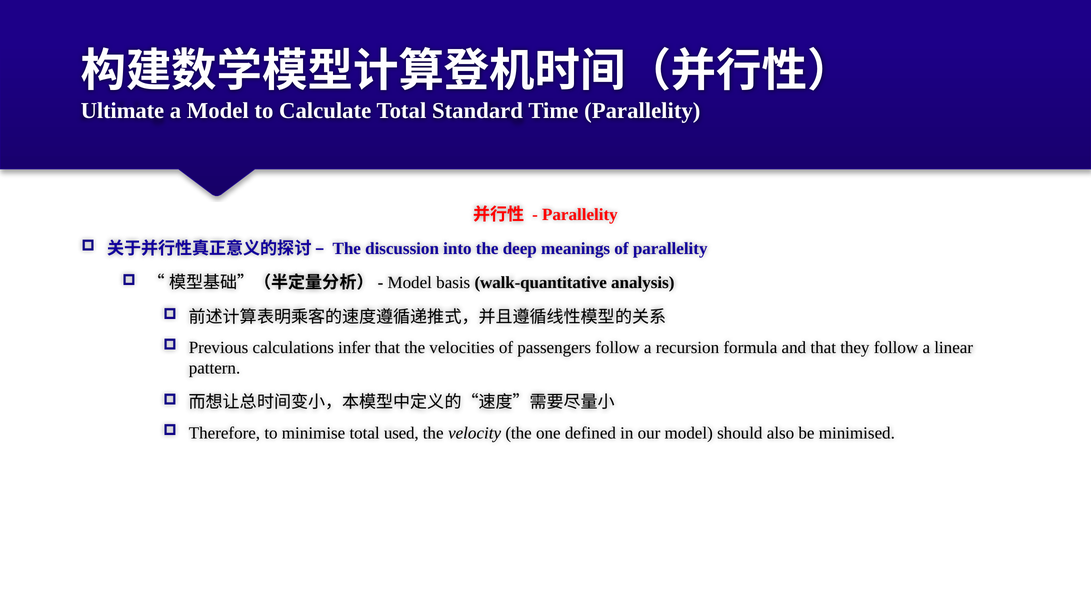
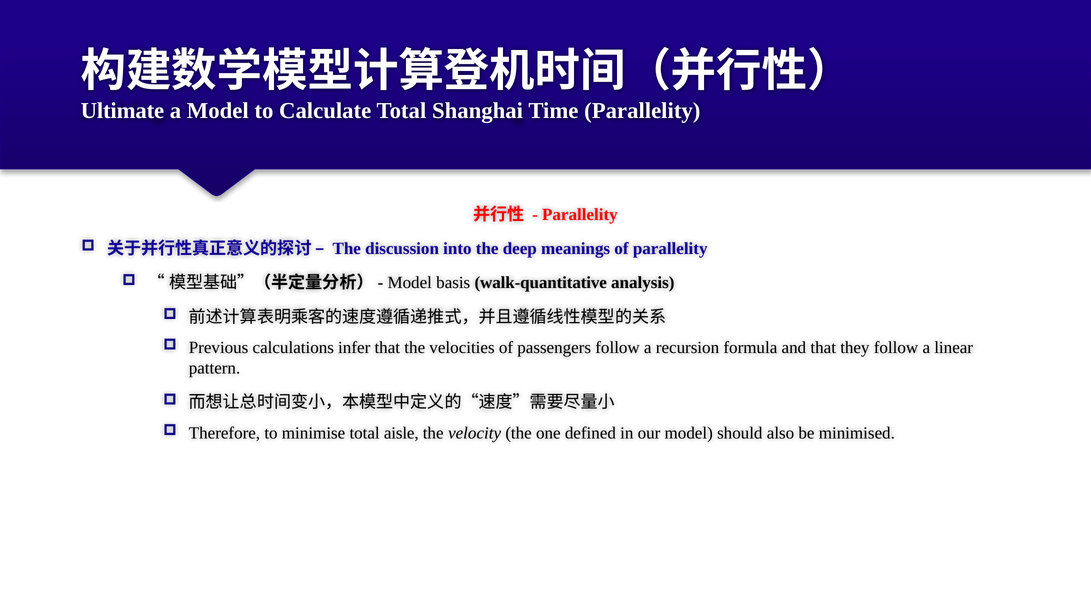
Standard: Standard -> Shanghai (477, 111)
used: used -> aisle (401, 433)
